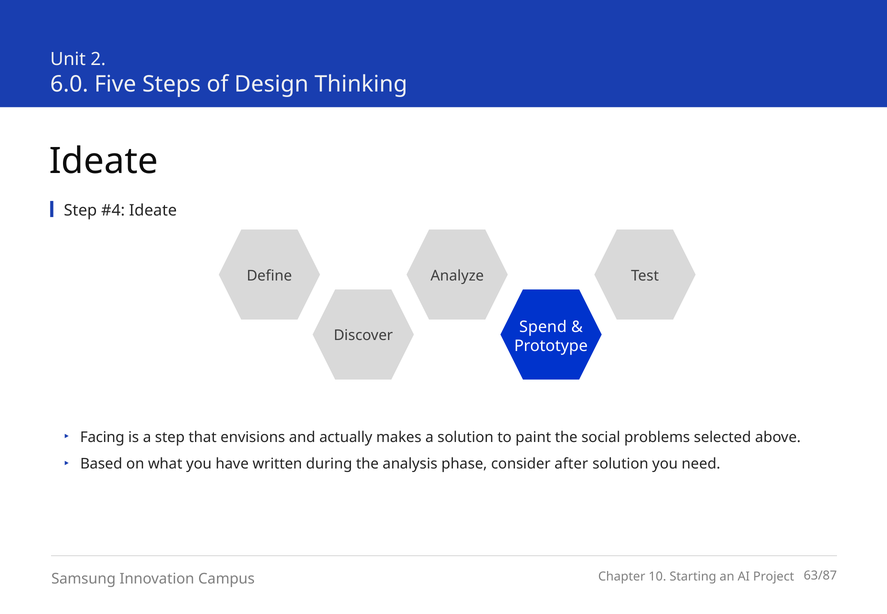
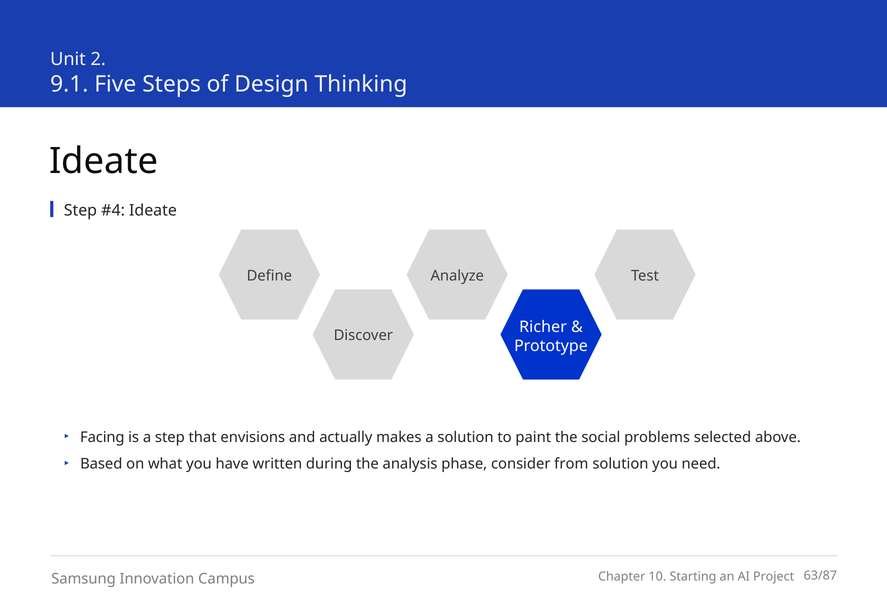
6.0: 6.0 -> 9.1 (69, 84)
Spend: Spend -> Richer (543, 327)
after: after -> from (571, 464)
